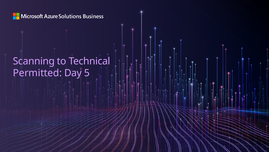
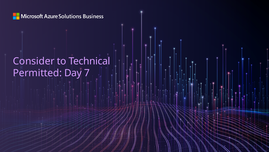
Scanning: Scanning -> Consider (34, 61)
5: 5 -> 7 (87, 73)
